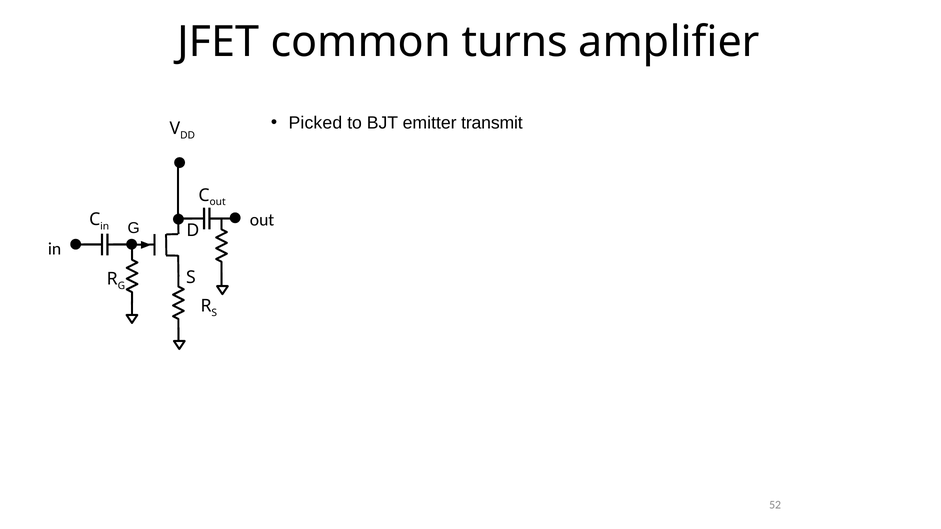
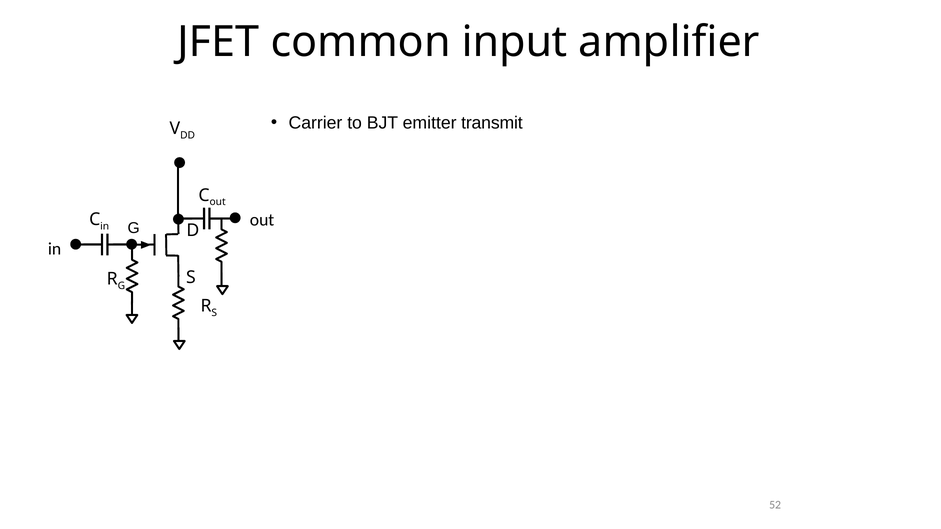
turns: turns -> input (515, 42)
Picked: Picked -> Carrier (315, 123)
